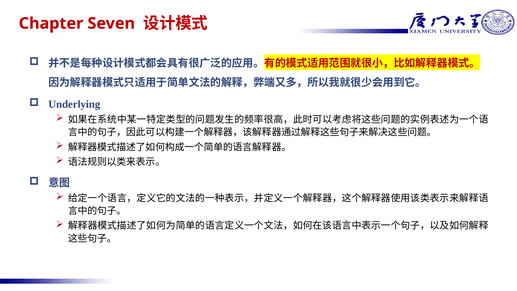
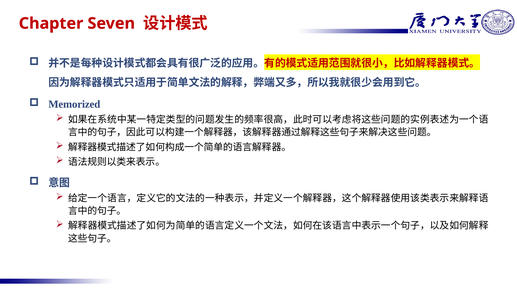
Underlying: Underlying -> Memorized (74, 104)
